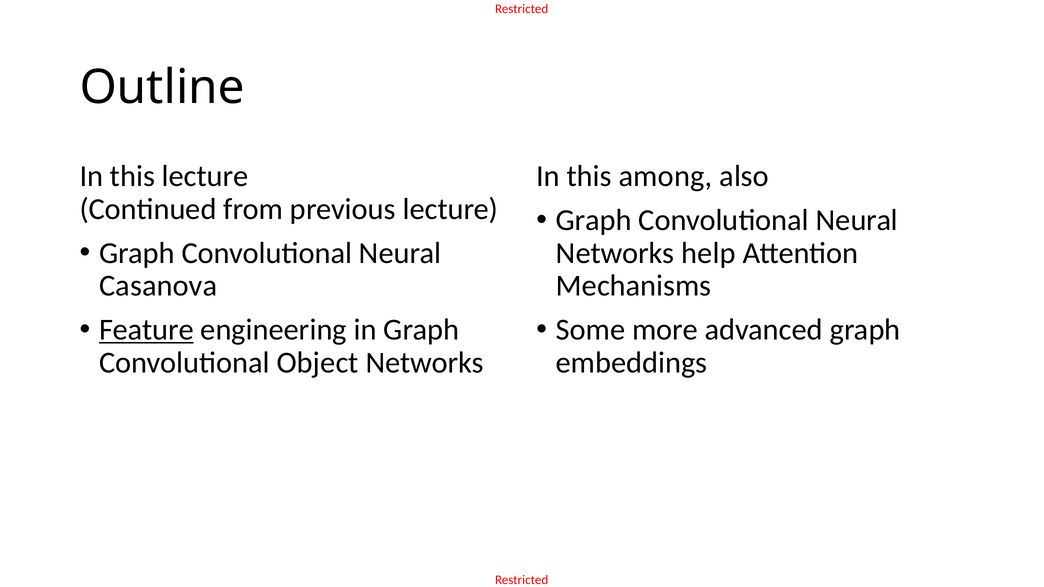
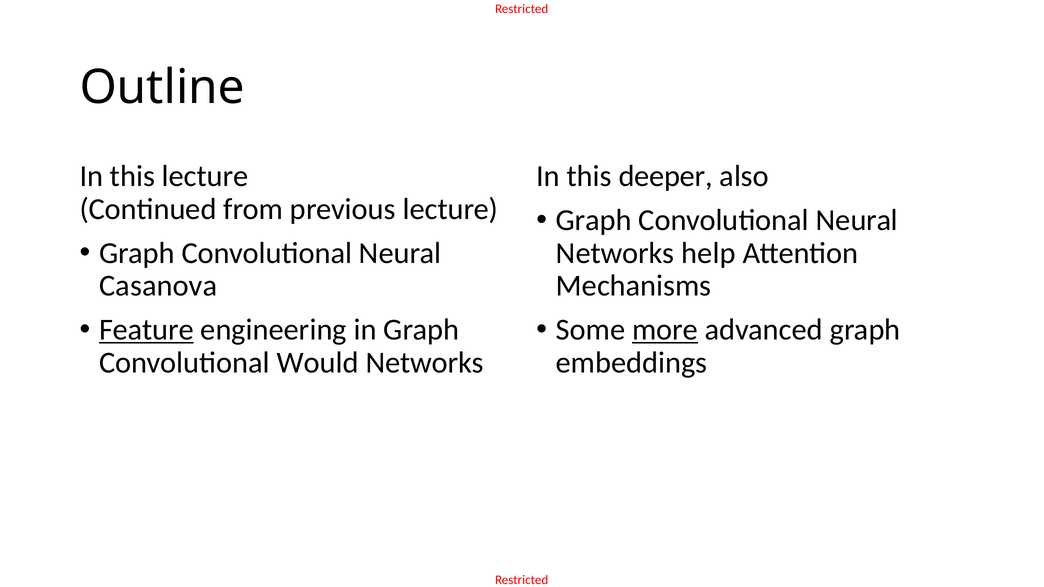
among: among -> deeper (666, 177)
more underline: none -> present (665, 330)
Object: Object -> Would (318, 363)
